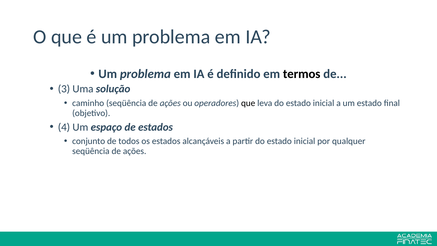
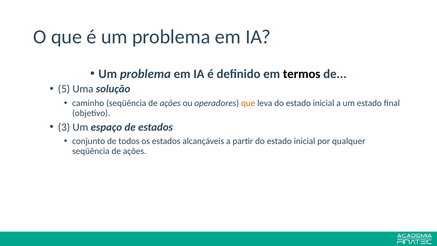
3: 3 -> 5 (64, 89)
que colour: black -> orange (248, 103)
4: 4 -> 3 (64, 127)
